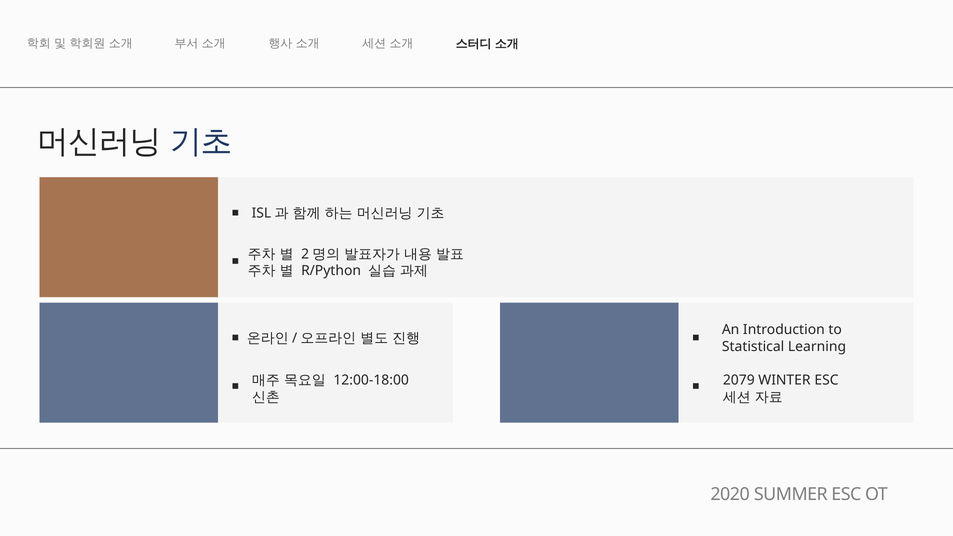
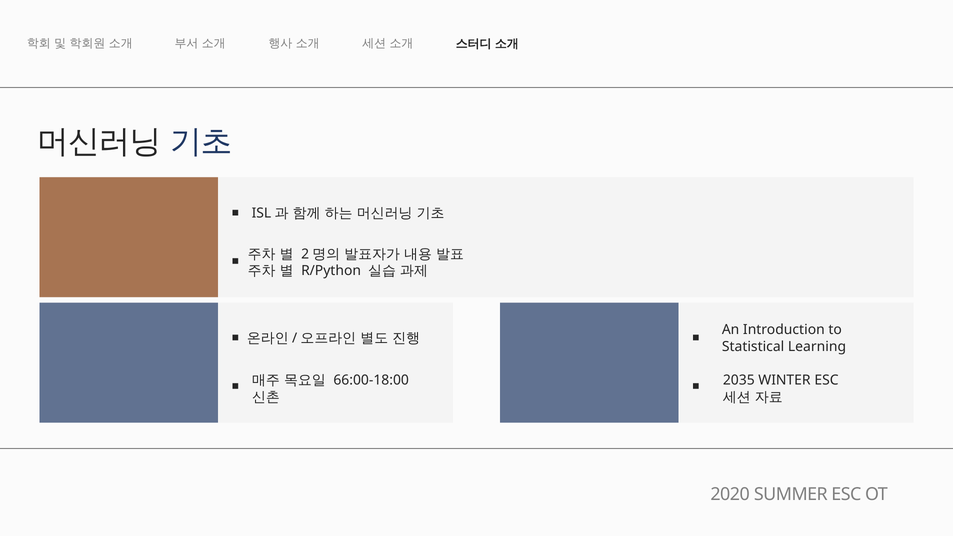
12:00-18:00: 12:00-18:00 -> 66:00-18:00 (371, 380)
2079: 2079 -> 2035 (739, 380)
